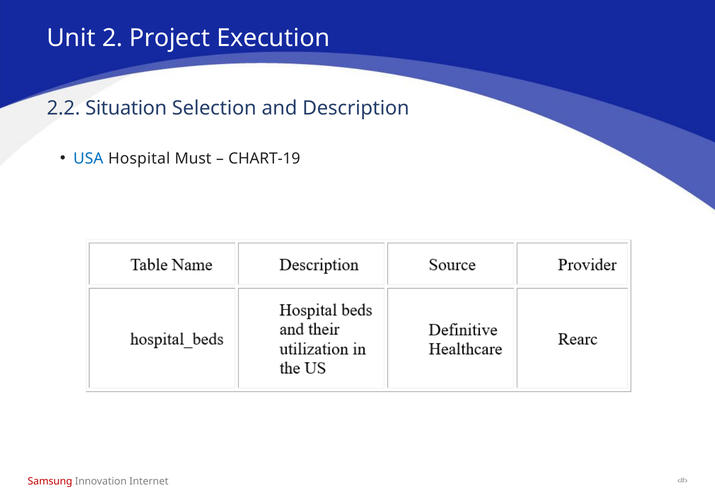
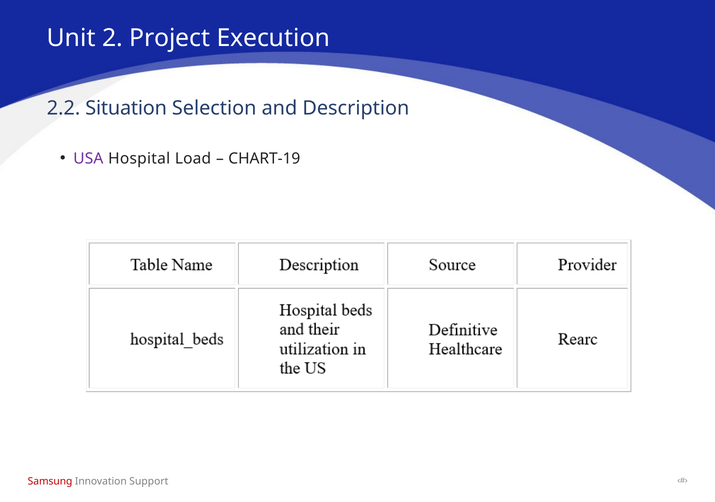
USA colour: blue -> purple (88, 159)
Must: Must -> Load (193, 159)
Internet: Internet -> Support (149, 482)
